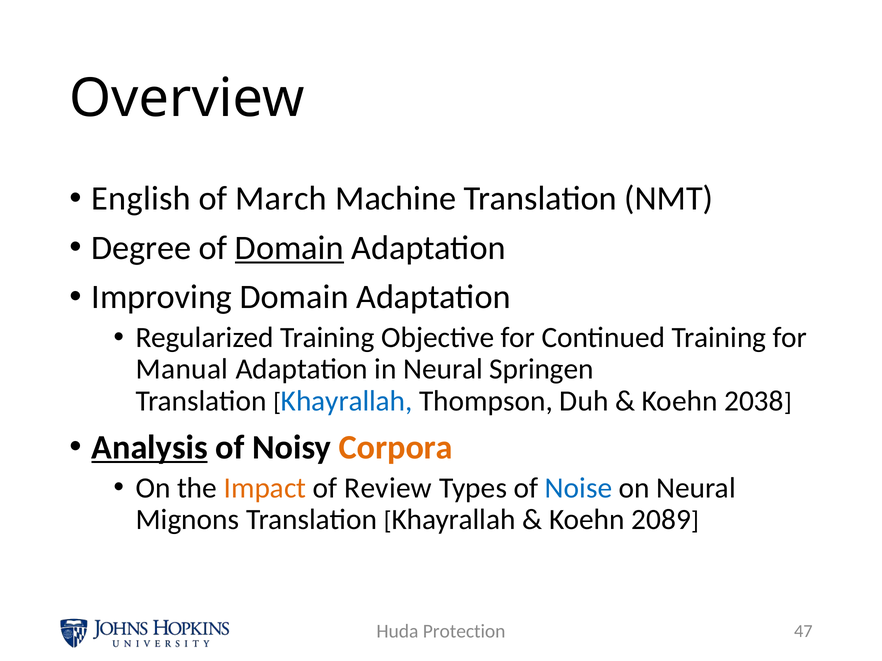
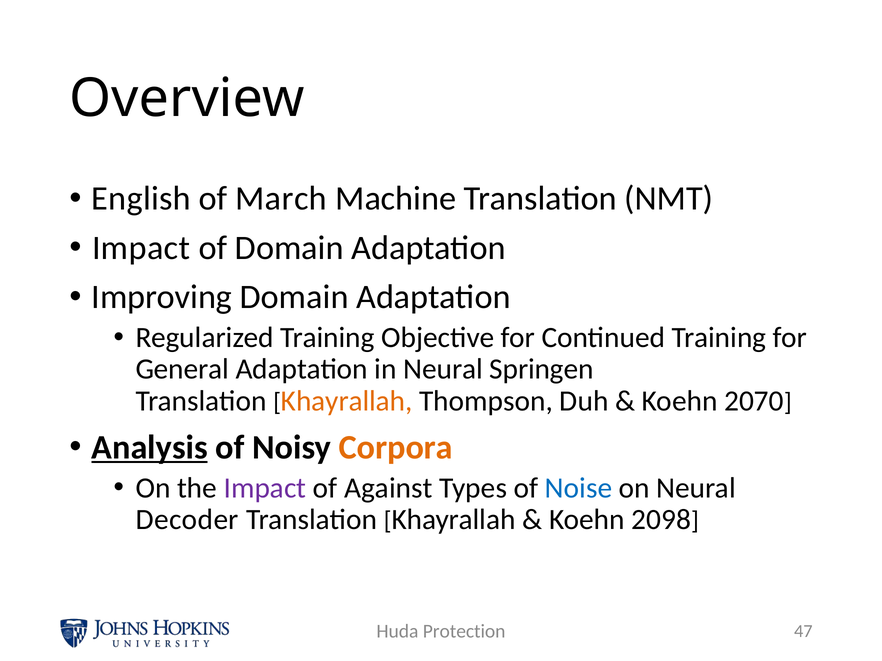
Degree: Degree -> Impact (141, 248)
Domain underline: present -> none (289, 248)
Manual: Manual -> General (182, 370)
Khayrallah colour: blue -> orange (347, 401)
2038: 2038 -> 2070 (754, 401)
Impact colour: orange -> purple (265, 488)
Review: Review -> Against (388, 488)
Mignons: Mignons -> Decoder (187, 520)
2089: 2089 -> 2098 (661, 520)
